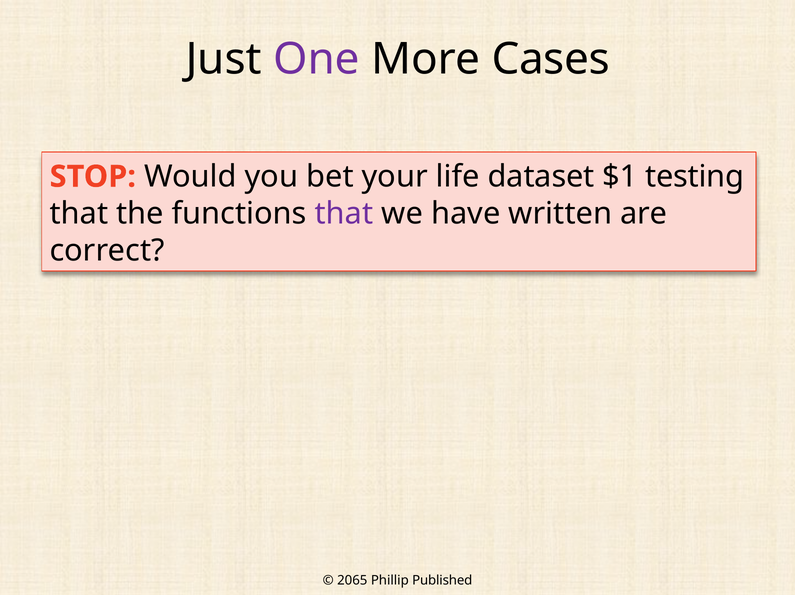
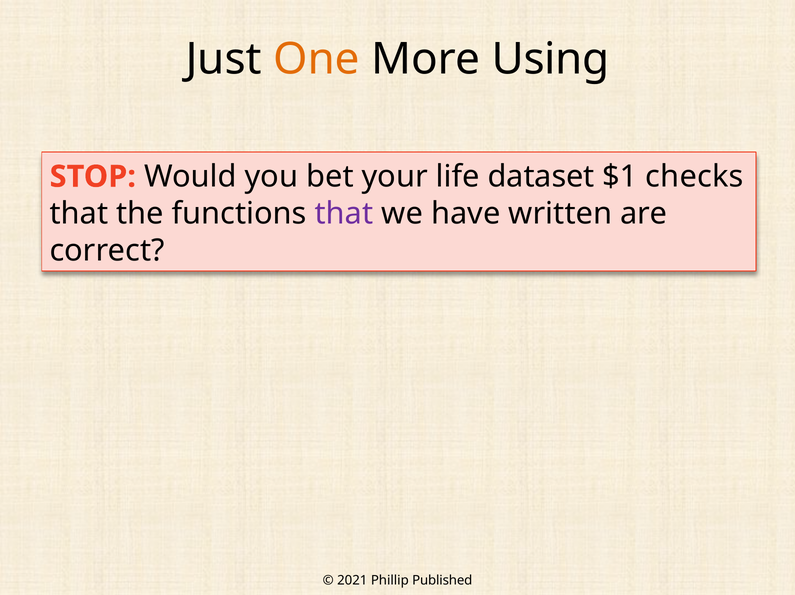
One colour: purple -> orange (317, 59)
Cases: Cases -> Using (551, 59)
testing: testing -> checks (695, 177)
2065: 2065 -> 2021 (352, 581)
